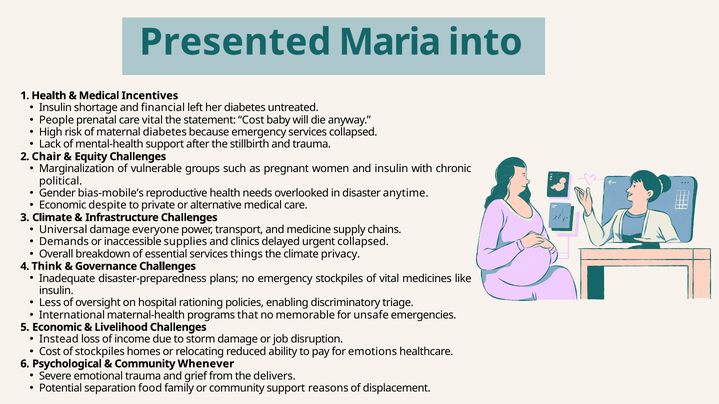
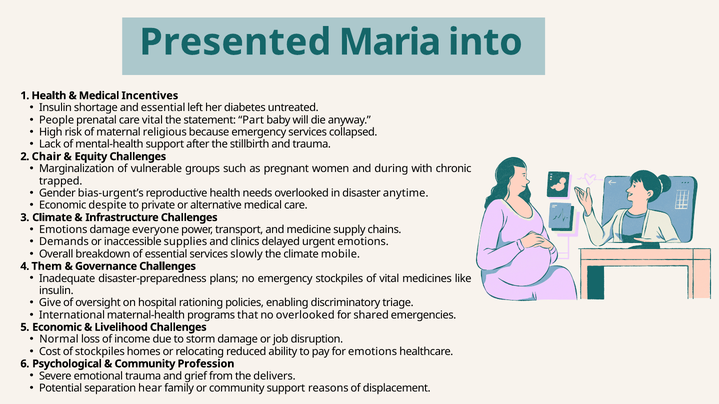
and financial: financial -> essential (163, 108)
statement Cost: Cost -> Part (251, 120)
maternal diabetes: diabetes -> religious (165, 132)
and insulin: insulin -> during (391, 169)
political: political -> trapped (61, 181)
bias-mobile’s: bias-mobile’s -> bias-urgent’s (111, 193)
Universal: Universal -> Emotions (63, 230)
urgent collapsed: collapsed -> emotions (363, 242)
things: things -> slowly (247, 254)
privacy: privacy -> mobile (340, 254)
Think: Think -> Them (47, 267)
Less: Less -> Give (50, 303)
no memorable: memorable -> overlooked (305, 315)
unsafe: unsafe -> shared (371, 315)
Instead: Instead -> Normal (59, 340)
Whenever: Whenever -> Profession (206, 364)
food: food -> hear (150, 389)
